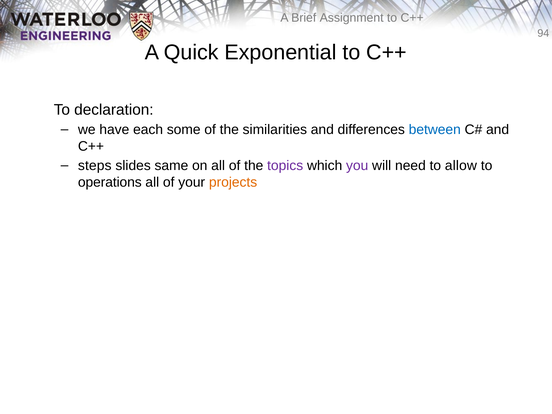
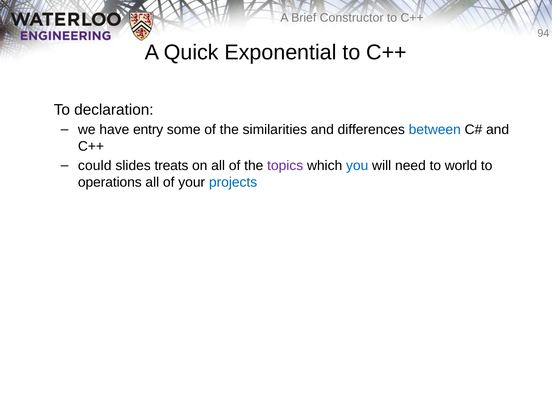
Assignment: Assignment -> Constructor (352, 18)
each: each -> entry (148, 130)
steps: steps -> could (95, 166)
same: same -> treats (171, 166)
you colour: purple -> blue (357, 166)
allow: allow -> world (461, 166)
projects colour: orange -> blue (233, 182)
